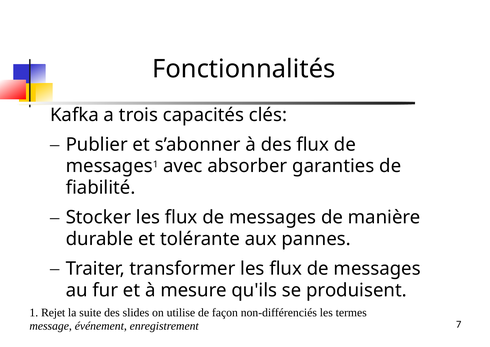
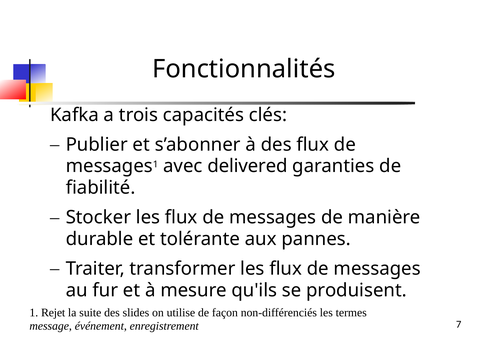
absorber: absorber -> delivered (247, 166)
